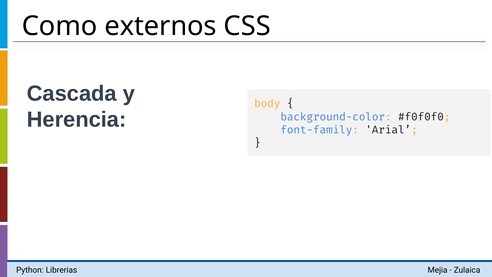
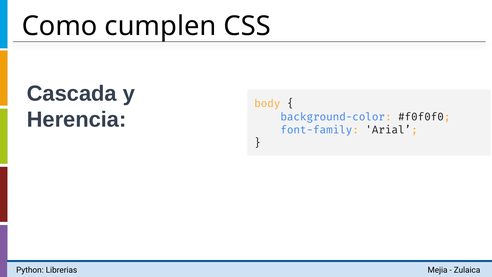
externos: externos -> cumplen (161, 26)
